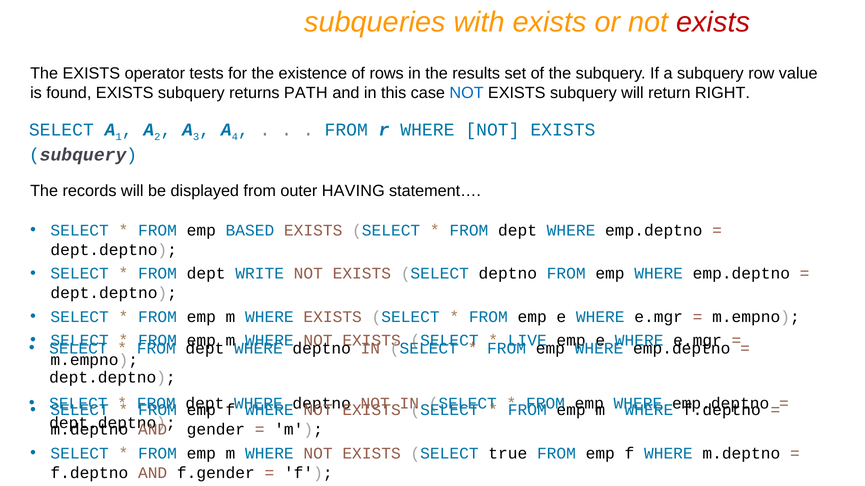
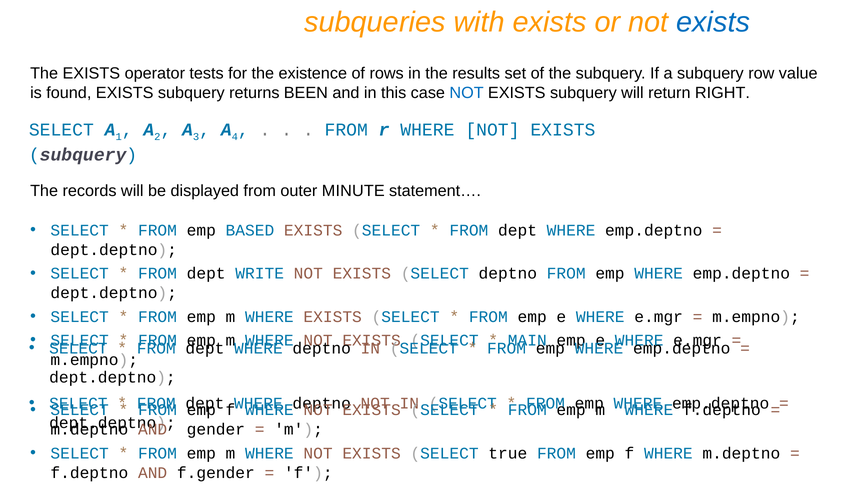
exists colour: red -> blue (713, 23)
PATH: PATH -> BEEN (306, 93)
HAVING: HAVING -> MINUTE (353, 191)
LIVE: LIVE -> MAIN (527, 341)
